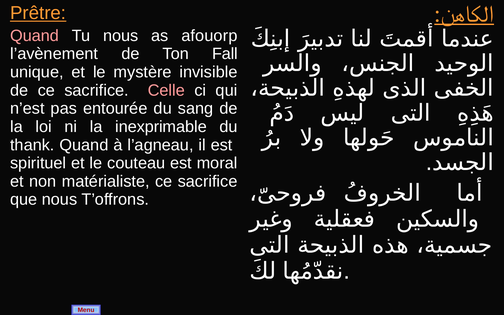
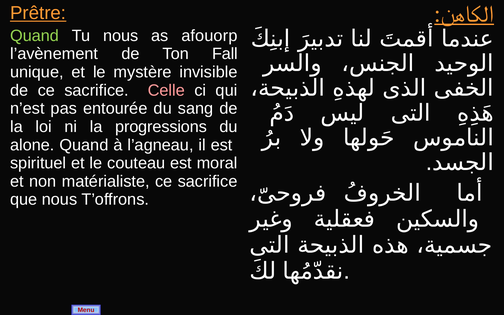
Quand colour: pink -> light green (35, 36)
inexprimable: inexprimable -> progressions (161, 127)
thank: thank -> alone (32, 145)
